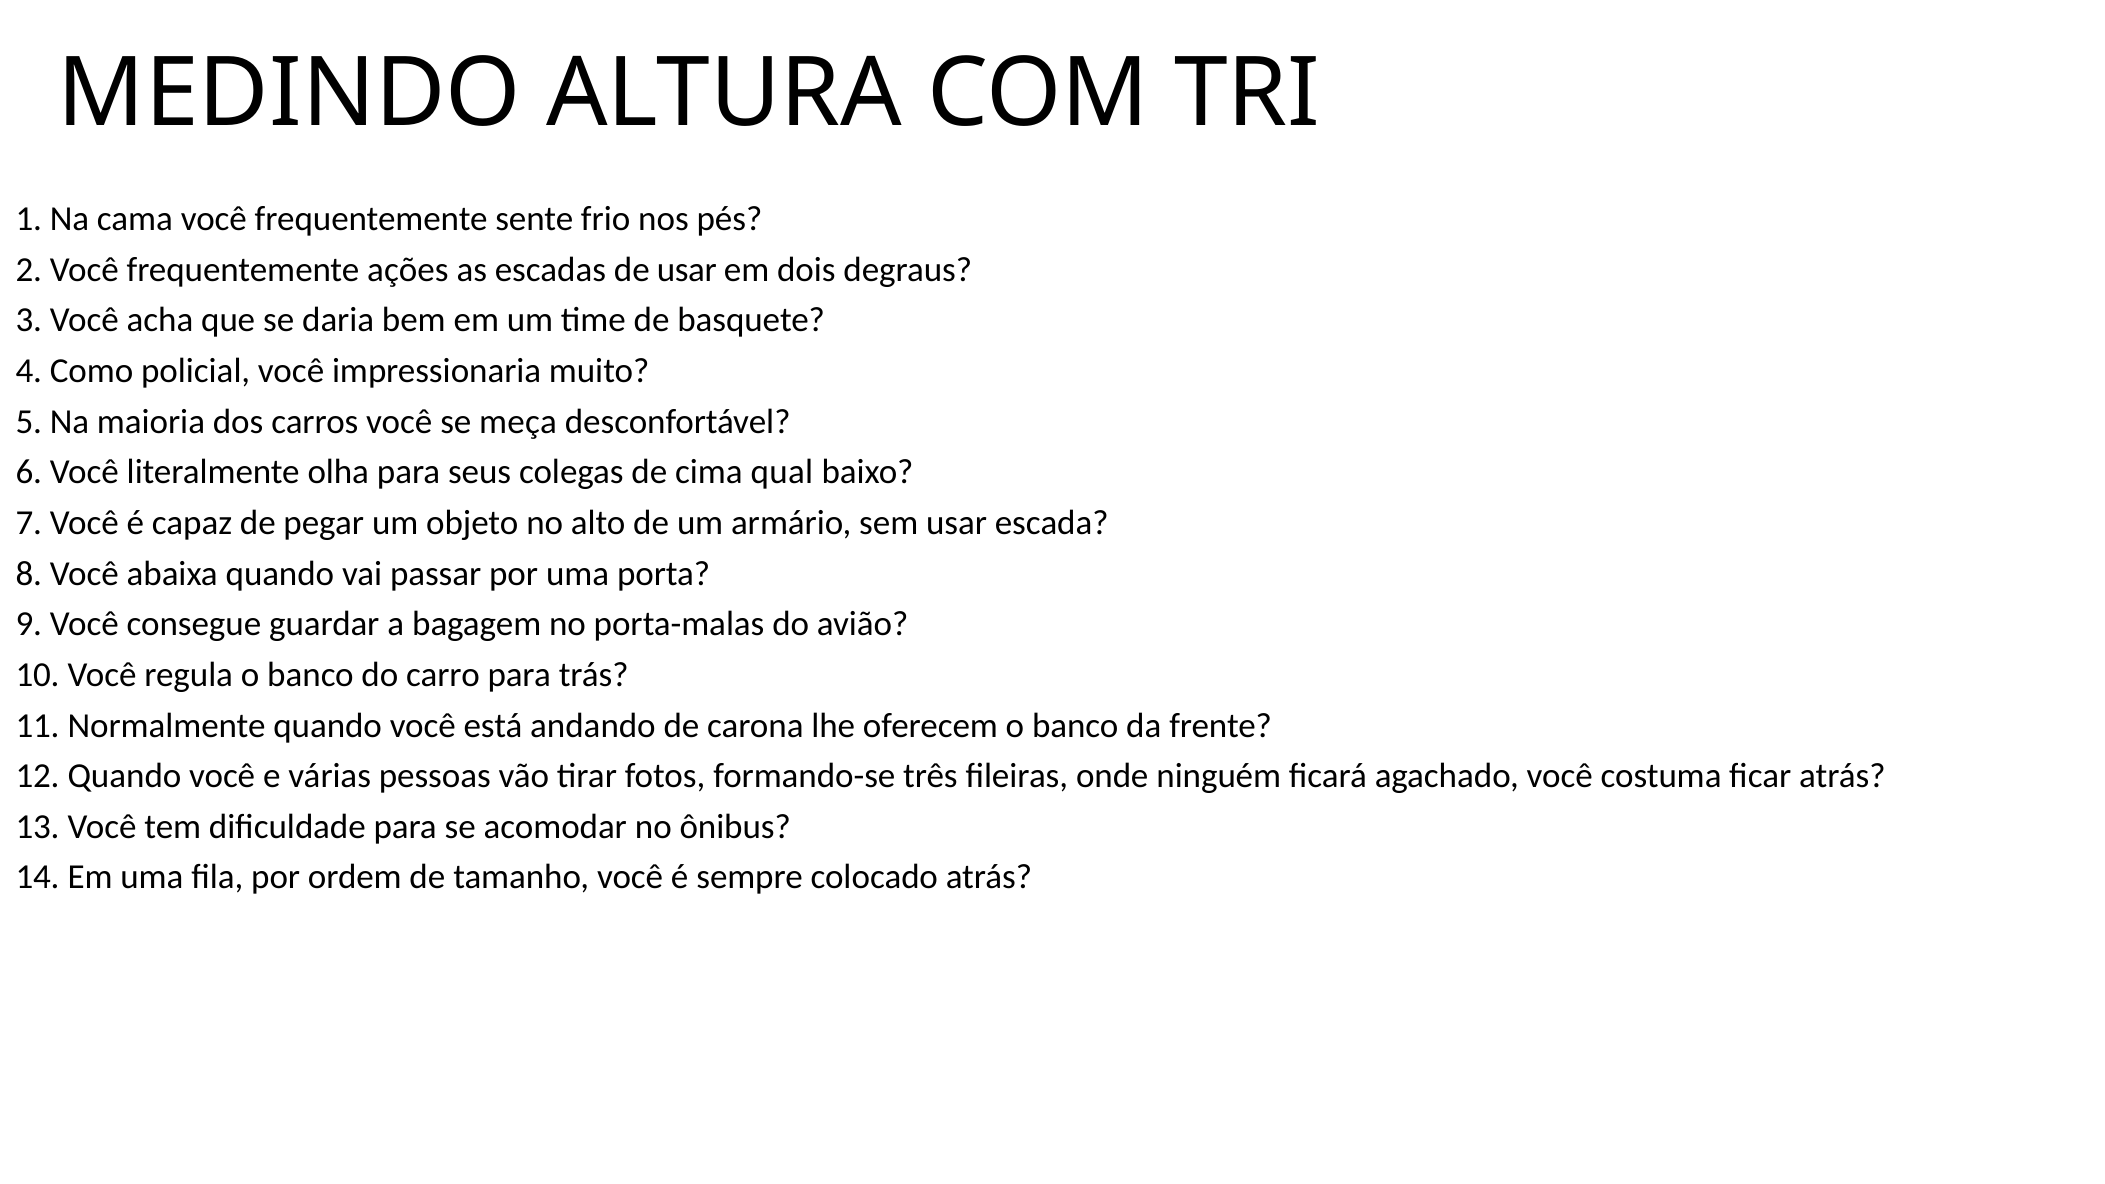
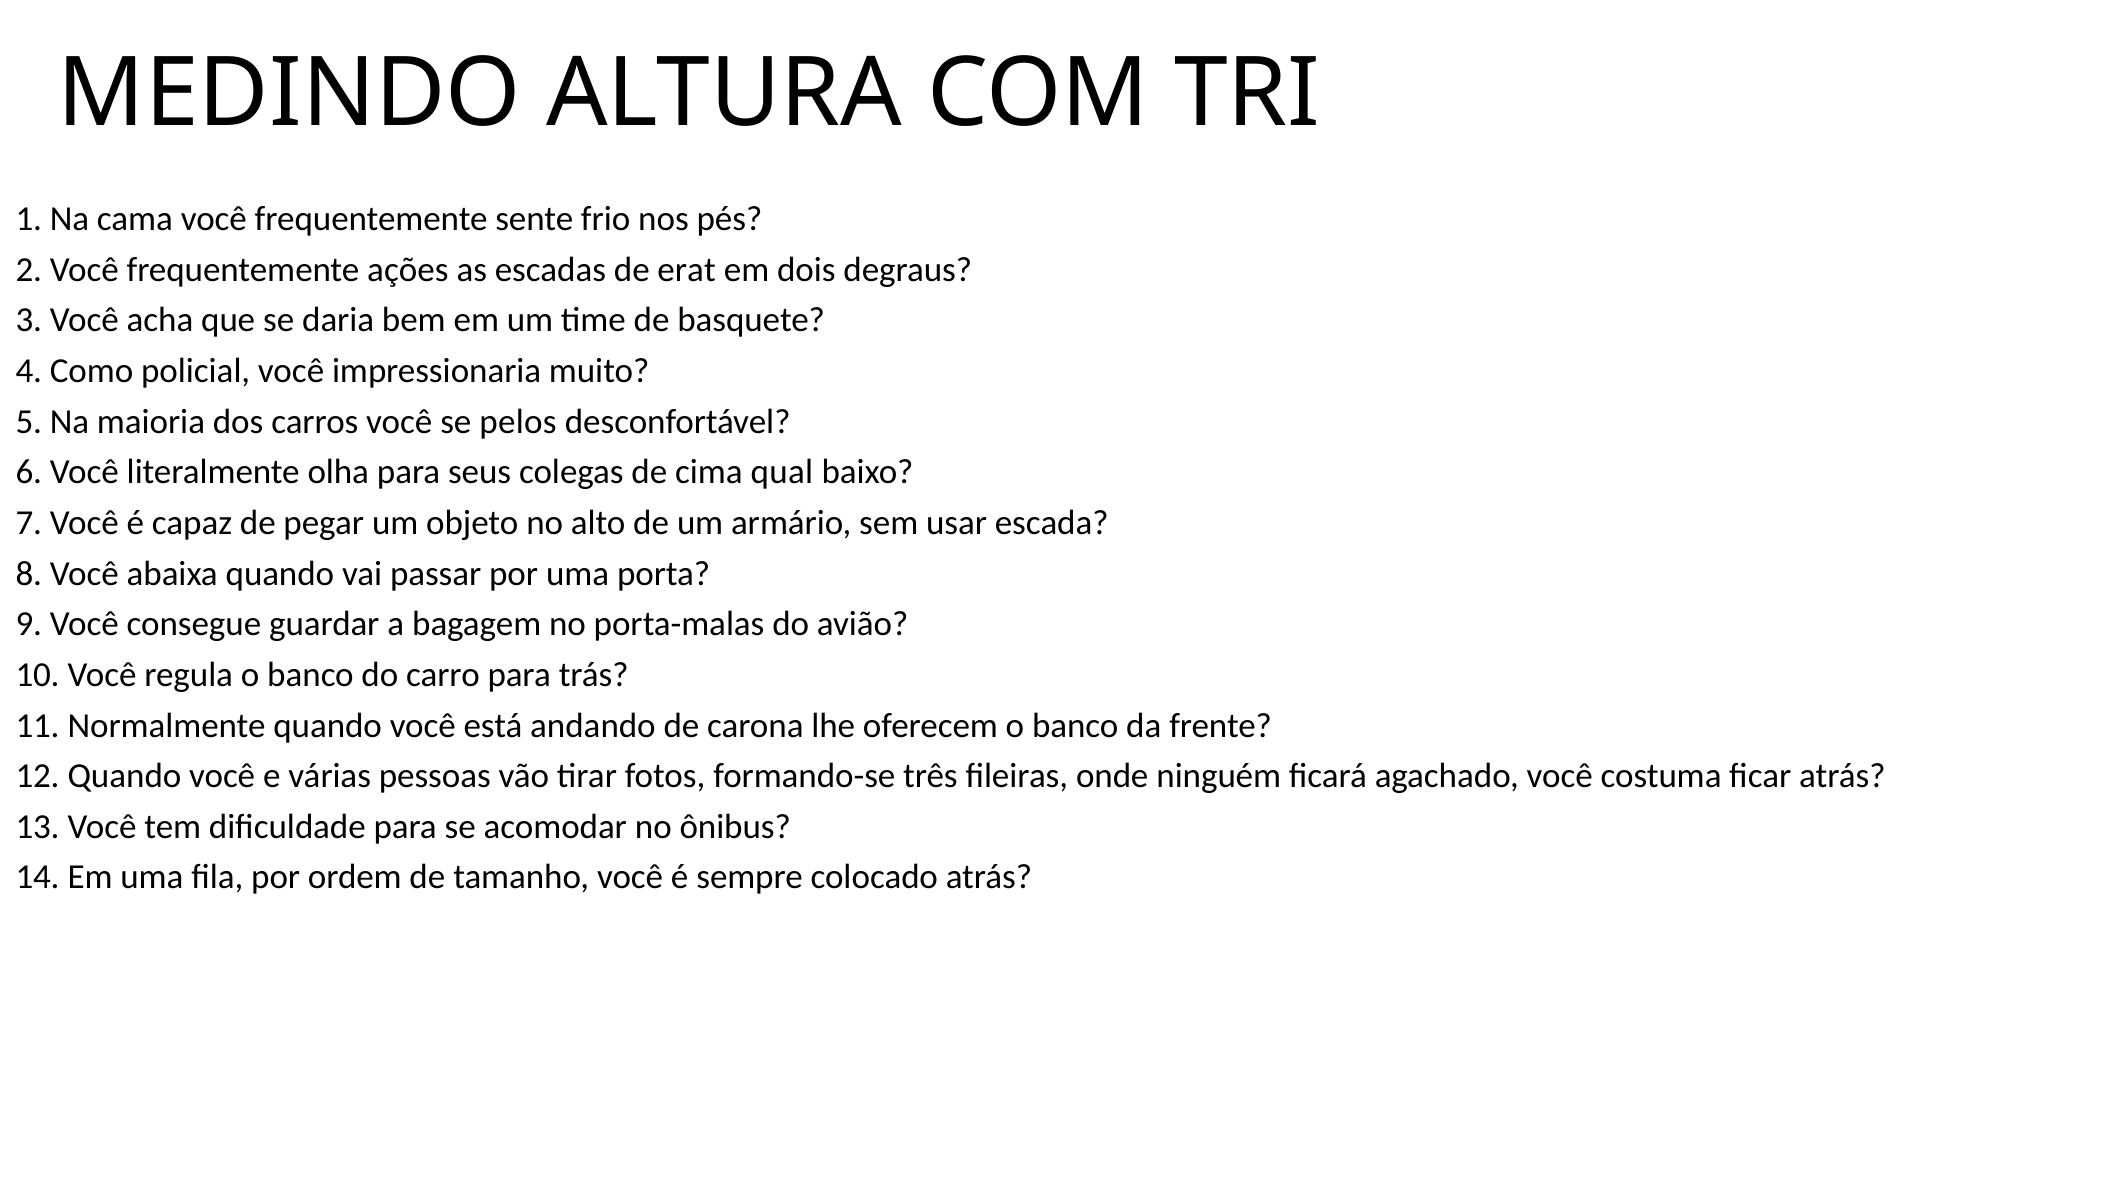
de usar: usar -> erat (687, 270)
meça: meça -> pelos (518, 422)
